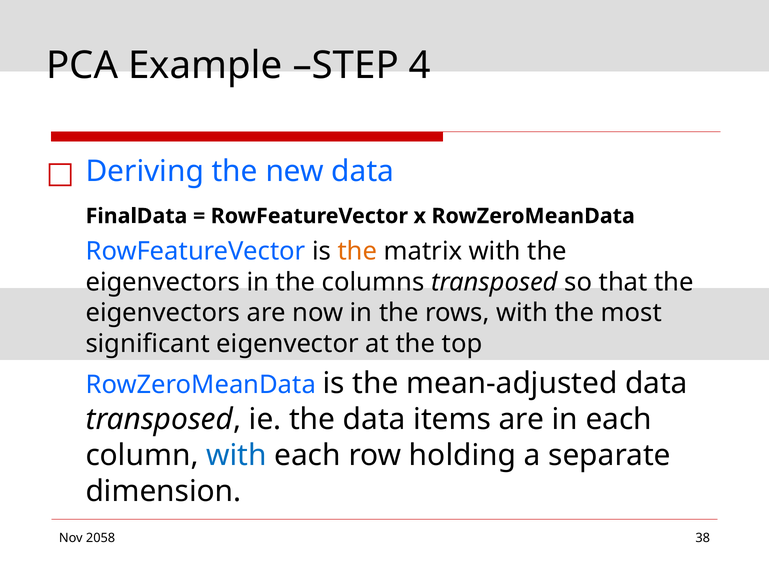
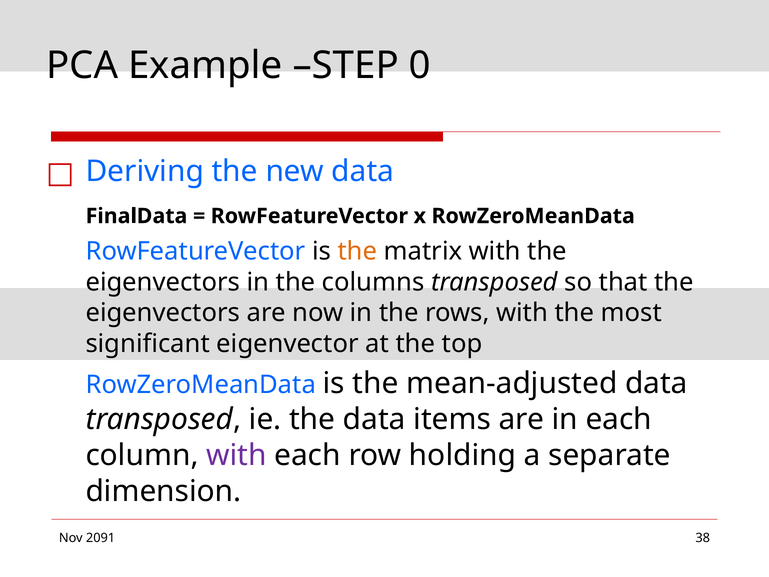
4: 4 -> 0 (420, 65)
with colour: blue -> purple (236, 455)
2058: 2058 -> 2091 (101, 538)
